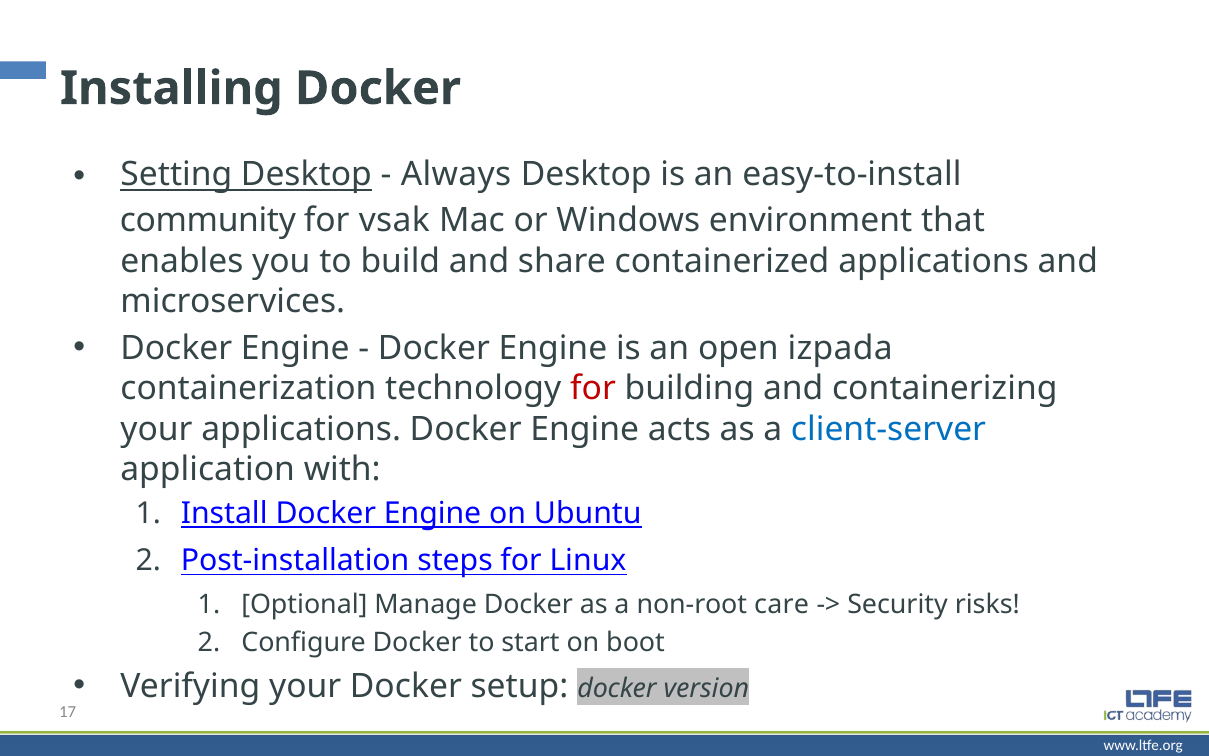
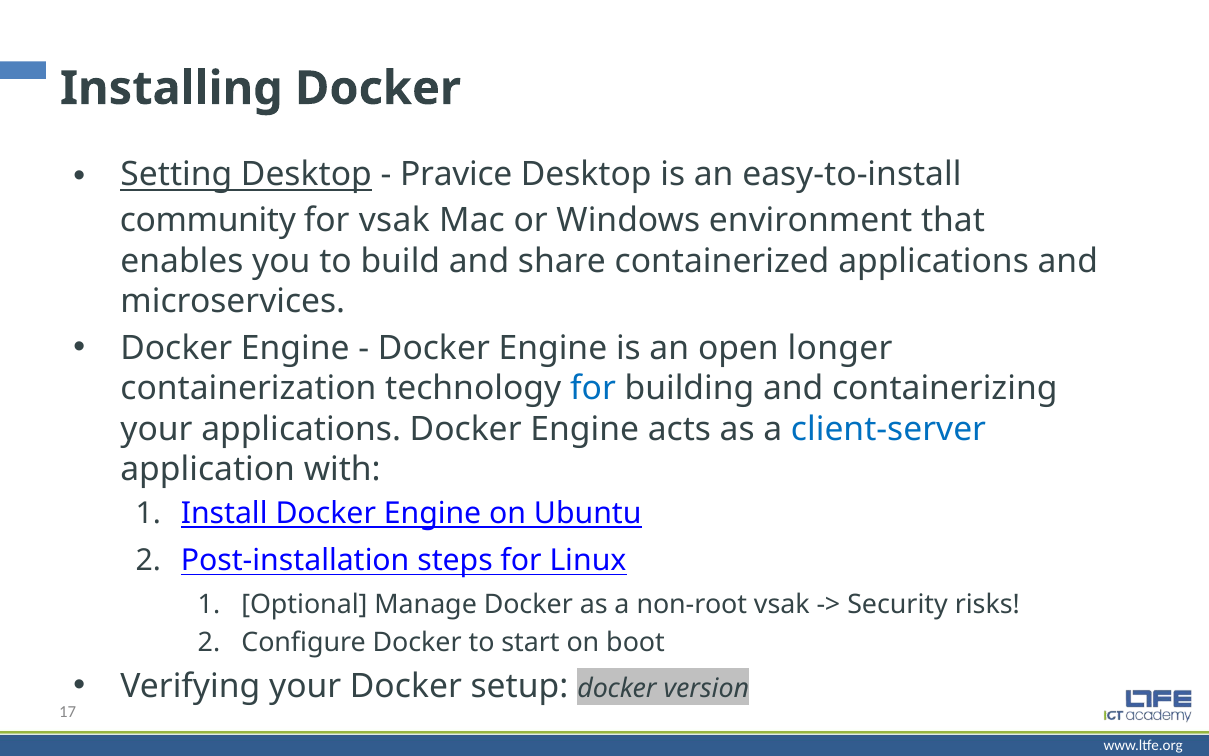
Always: Always -> Pravice (456, 175)
izpada: izpada -> longer (840, 348)
for colour: red -> blue (593, 389)
non-root care: care -> vsak (782, 605)
